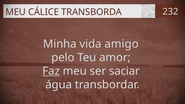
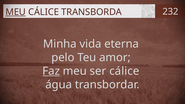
MEU underline: none -> present (16, 12)
amigo: amigo -> eterna (122, 44)
ser saciar: saciar -> cálice (124, 71)
